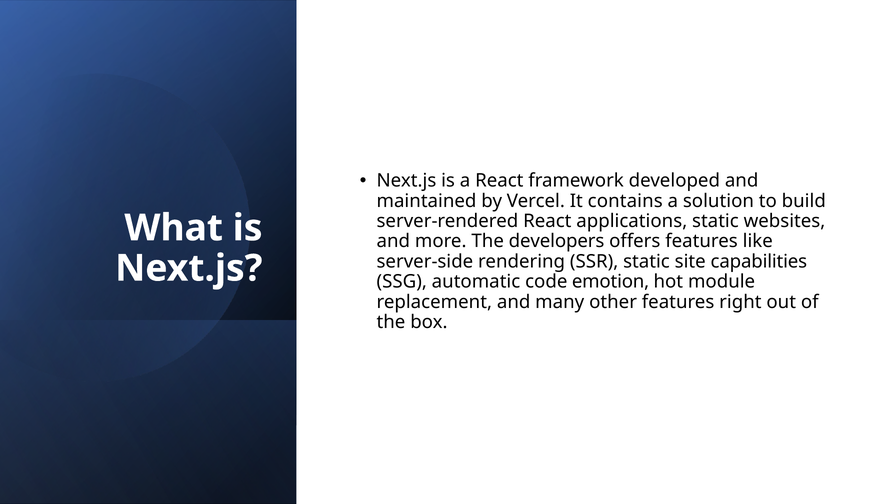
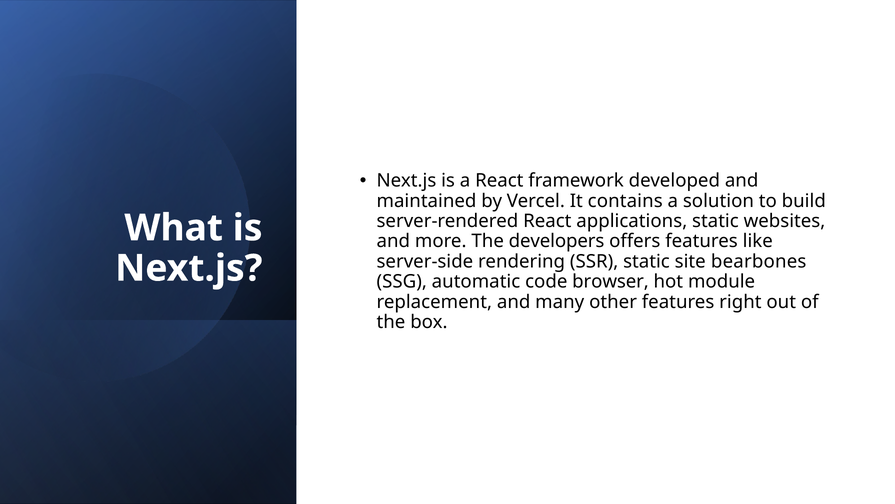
capabilities: capabilities -> bearbones (759, 261)
emotion: emotion -> browser (611, 281)
